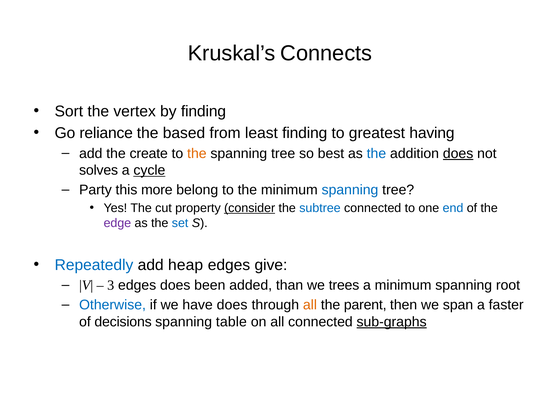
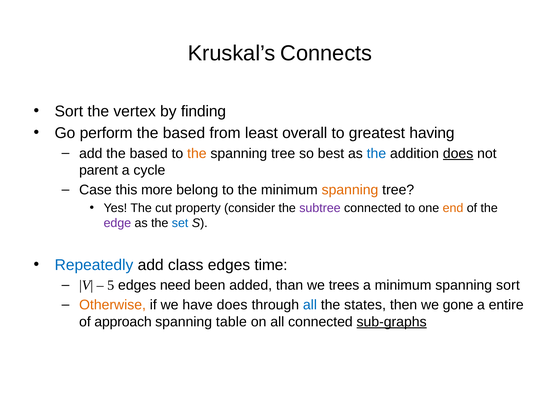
reliance: reliance -> perform (106, 133)
least finding: finding -> overall (305, 133)
add the create: create -> based (149, 153)
solves: solves -> parent (99, 170)
cycle underline: present -> none (149, 170)
Party: Party -> Case (95, 190)
spanning colour: blue -> orange (350, 190)
consider underline: present -> none (250, 208)
subtree colour: blue -> purple (320, 208)
end colour: blue -> orange (453, 208)
heap: heap -> class (186, 265)
give: give -> time (271, 265)
3: 3 -> 5 (111, 285)
edges does: does -> need (175, 285)
spanning root: root -> sort (508, 285)
Otherwise colour: blue -> orange (113, 305)
all colour: orange -> blue (310, 305)
parent: parent -> states (365, 305)
span: span -> gone (458, 305)
faster: faster -> entire (506, 305)
decisions: decisions -> approach (123, 322)
